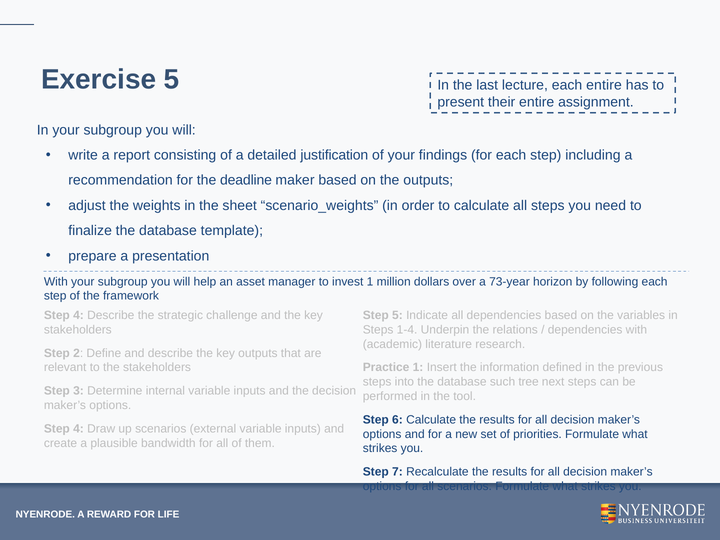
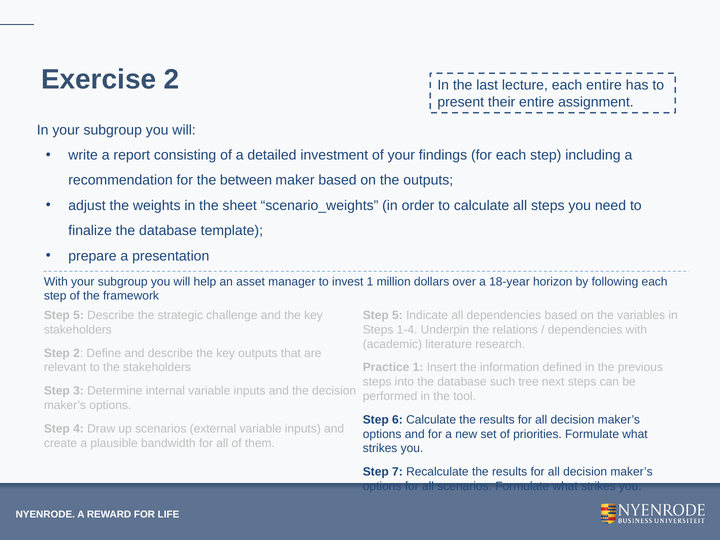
Exercise 5: 5 -> 2 (172, 80)
justification: justification -> investment (334, 155)
deadline: deadline -> between (246, 180)
73-year: 73-year -> 18-year (509, 282)
4: 4 -> 5 (78, 315)
